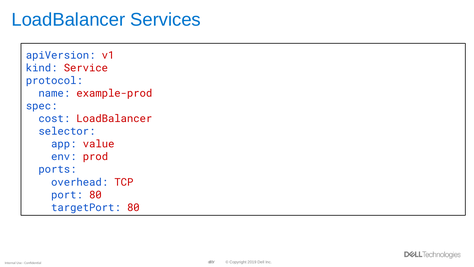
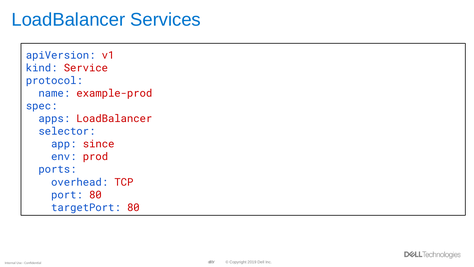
cost: cost -> apps (54, 119)
value: value -> since (99, 144)
